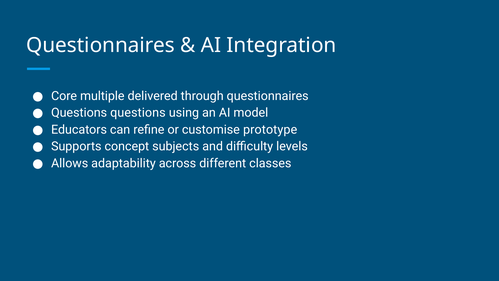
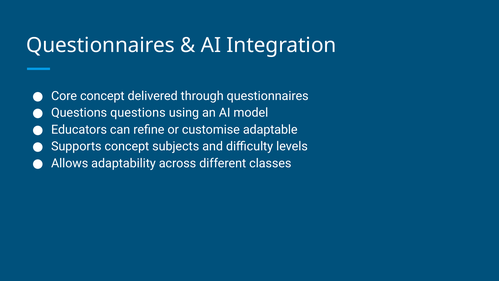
Core multiple: multiple -> concept (102, 96)
prototype: prototype -> adaptable (270, 130)
